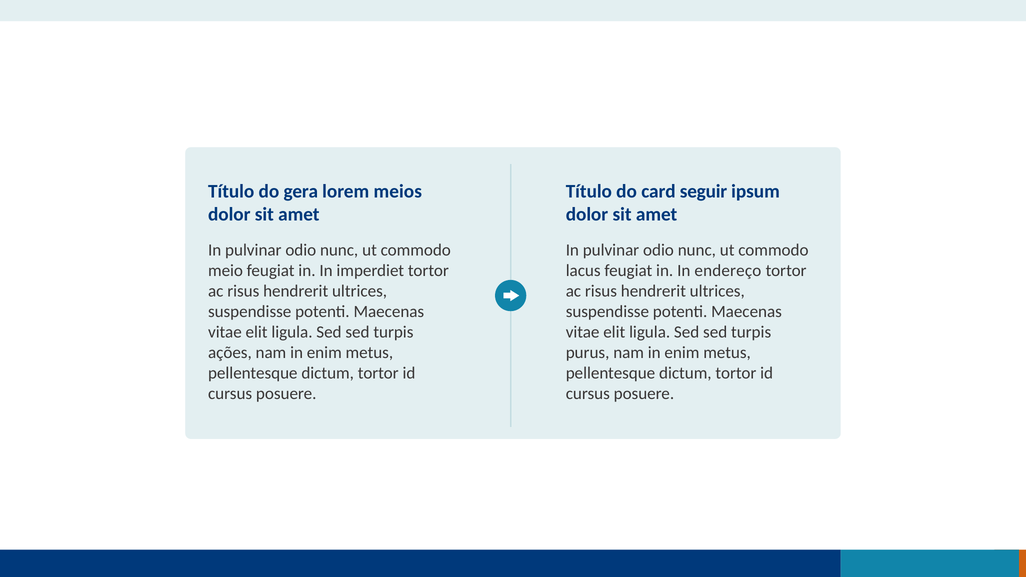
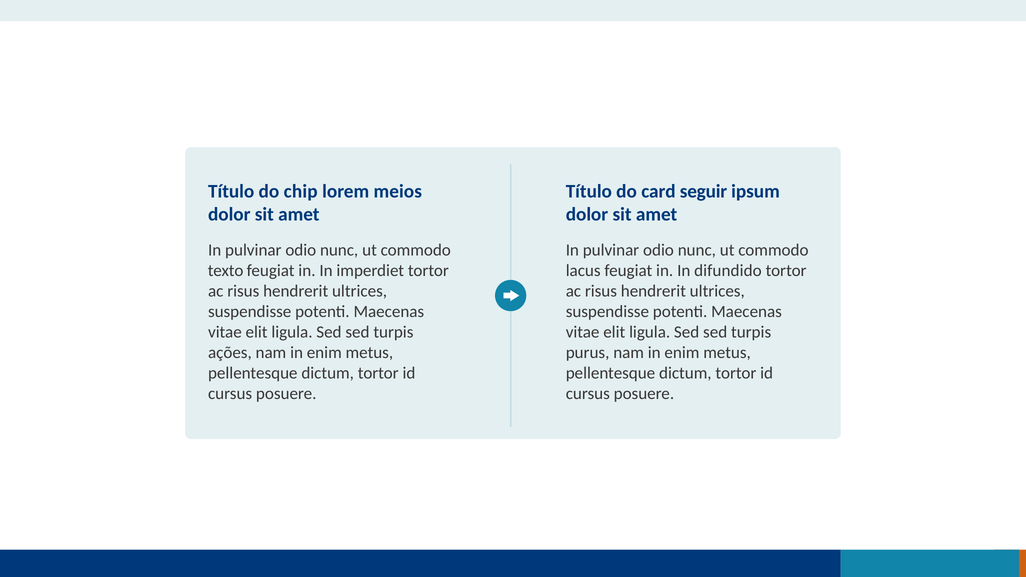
gera: gera -> chip (301, 191)
meio: meio -> texto (226, 271)
endereço: endereço -> difundido (728, 271)
